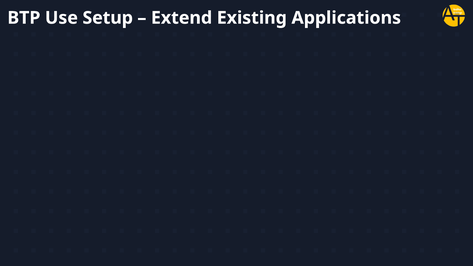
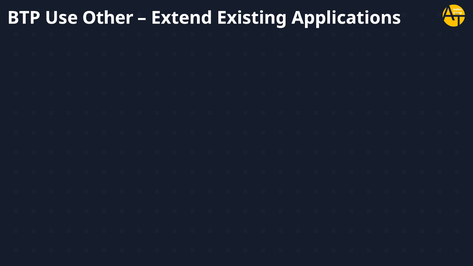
Setup: Setup -> Other (108, 18)
